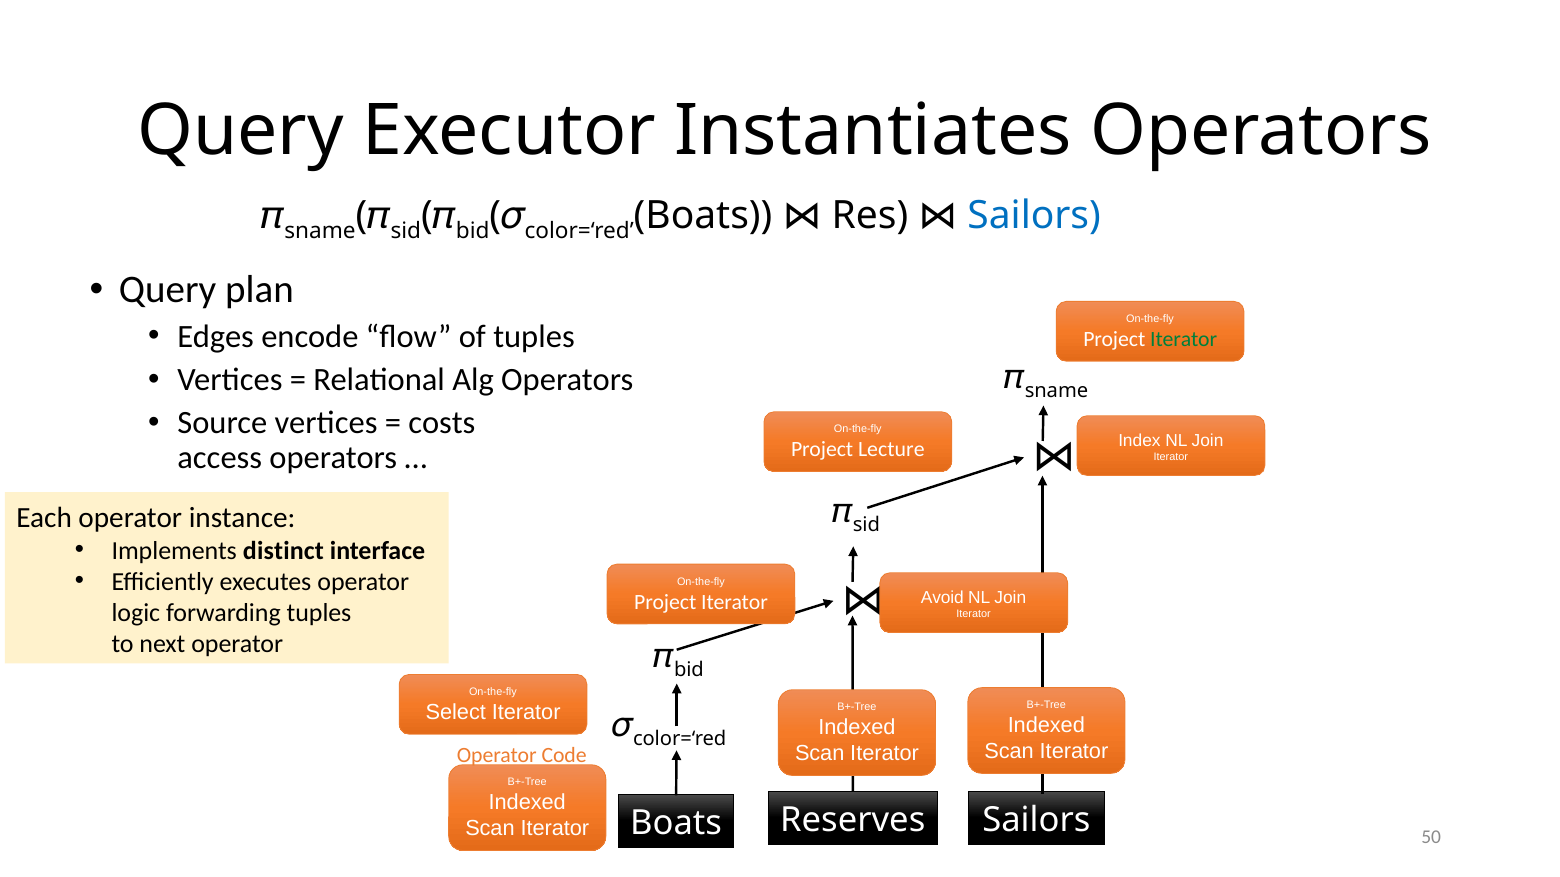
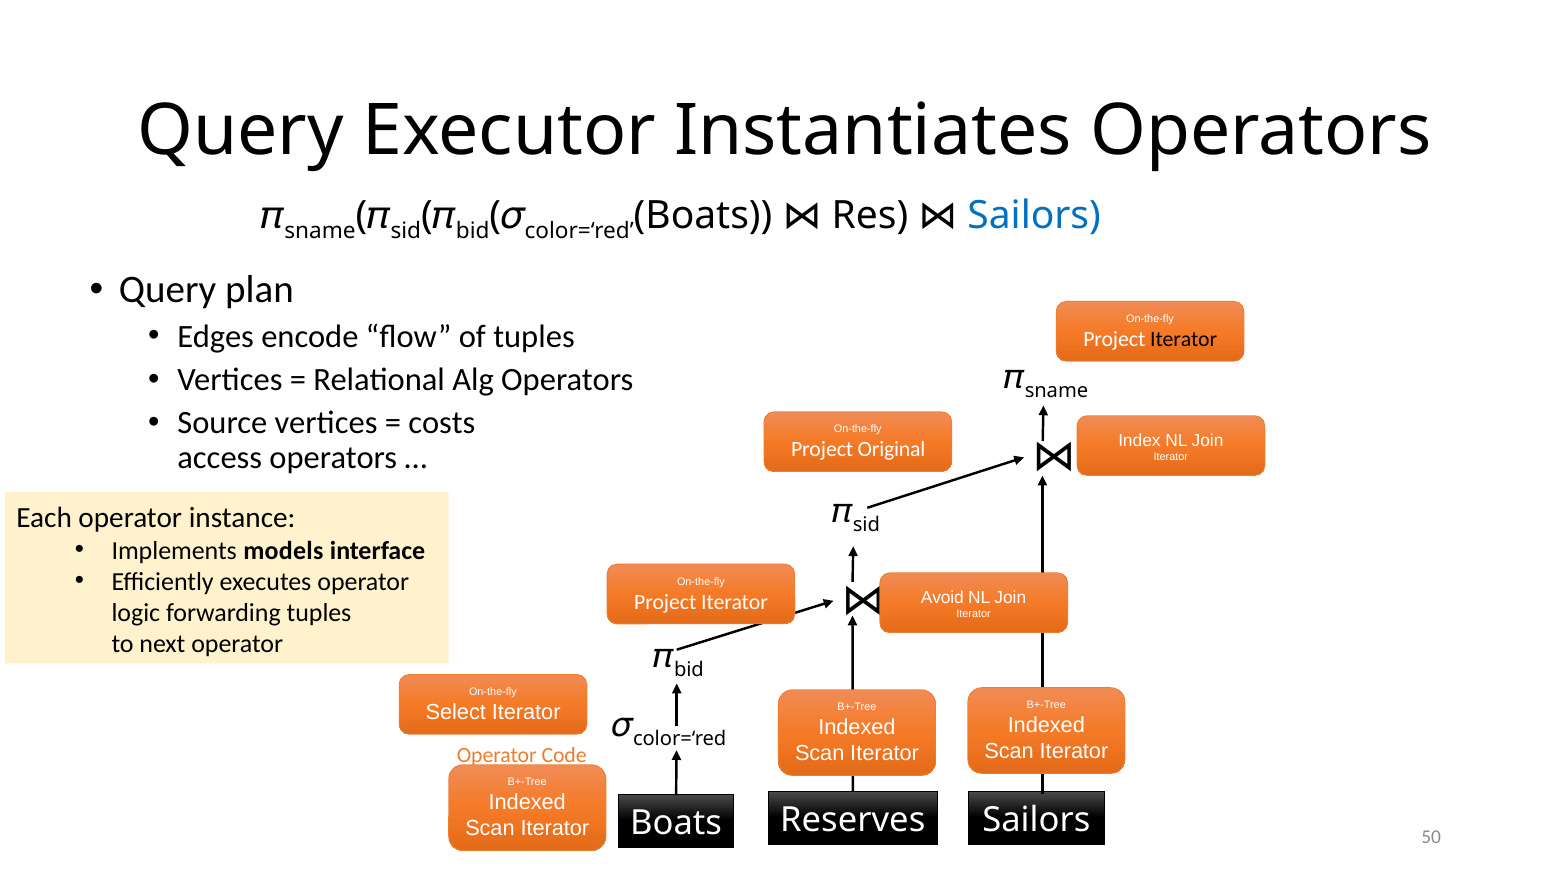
Iterator colour: green -> black (1184, 339)
Lecture: Lecture -> Original (891, 450)
distinct: distinct -> models (283, 551)
